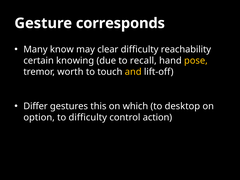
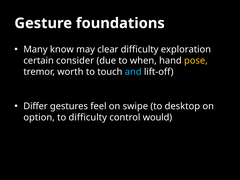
corresponds: corresponds -> foundations (120, 23)
reachability: reachability -> exploration (186, 49)
knowing: knowing -> consider (75, 61)
recall: recall -> when (143, 61)
and colour: yellow -> light blue (133, 72)
this: this -> feel (98, 106)
which: which -> swipe (135, 106)
action: action -> would (157, 117)
